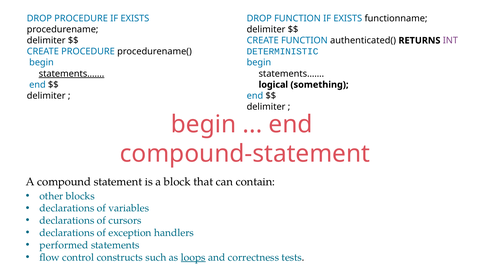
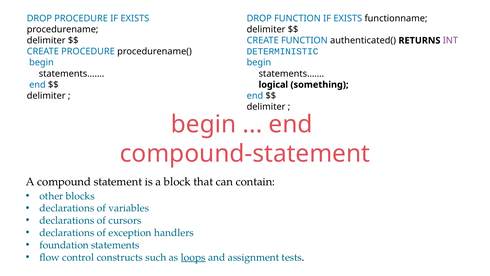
statements…… underline: present -> none (72, 74)
performed: performed -> foundation (64, 245)
correctness: correctness -> assignment (254, 257)
